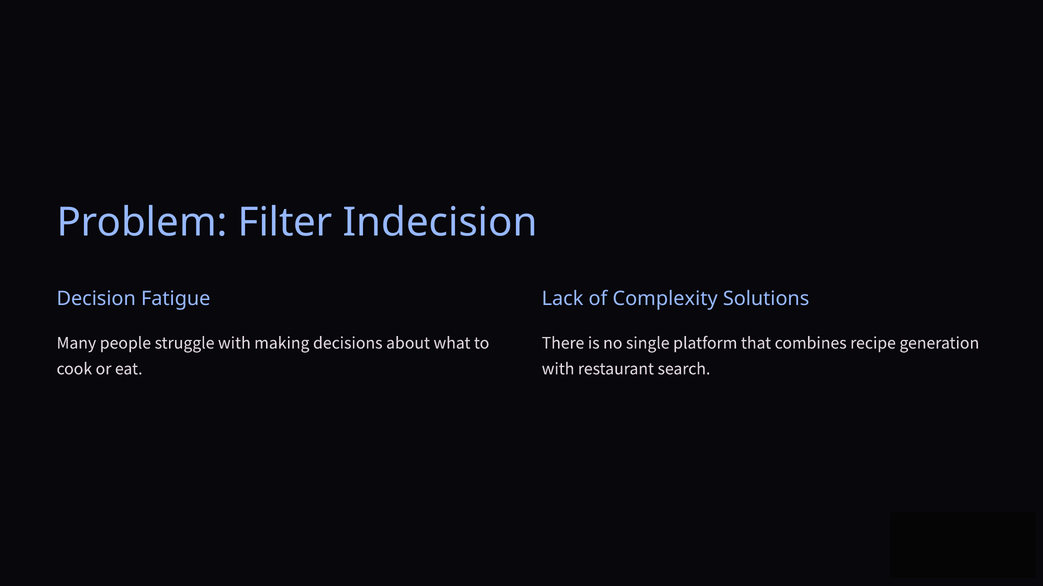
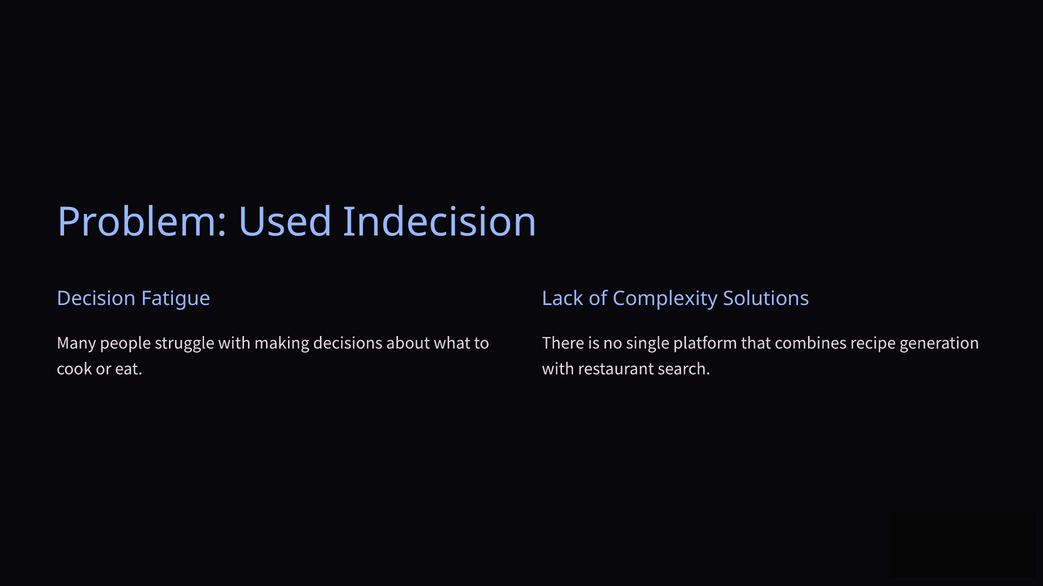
Filter: Filter -> Used (285, 223)
